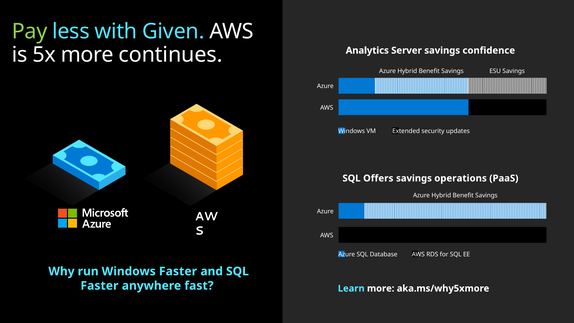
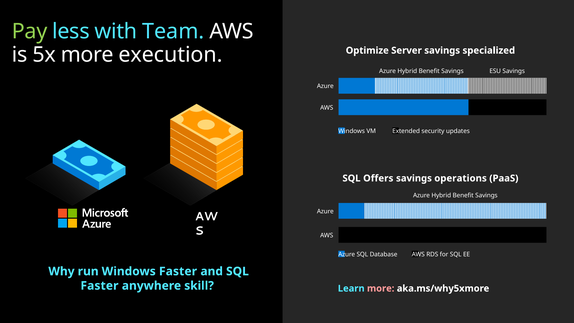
Given: Given -> Team (173, 32)
continues: continues -> execution (171, 55)
Analytics: Analytics -> Optimize (367, 50)
confidence: confidence -> specialized (489, 50)
fast: fast -> skill (199, 286)
more colour: white -> pink (381, 288)
